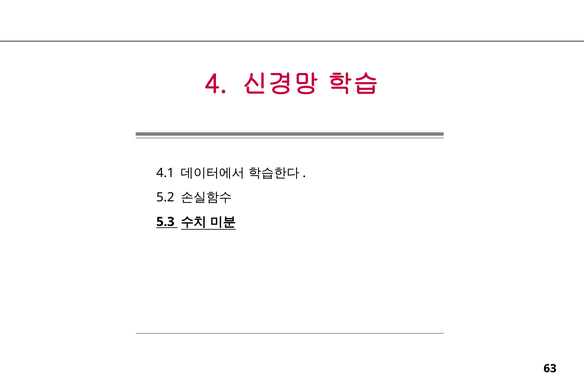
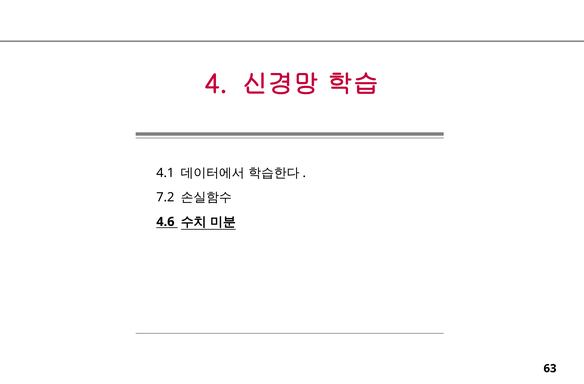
5.2: 5.2 -> 7.2 (165, 197)
5.3: 5.3 -> 4.6 (165, 222)
